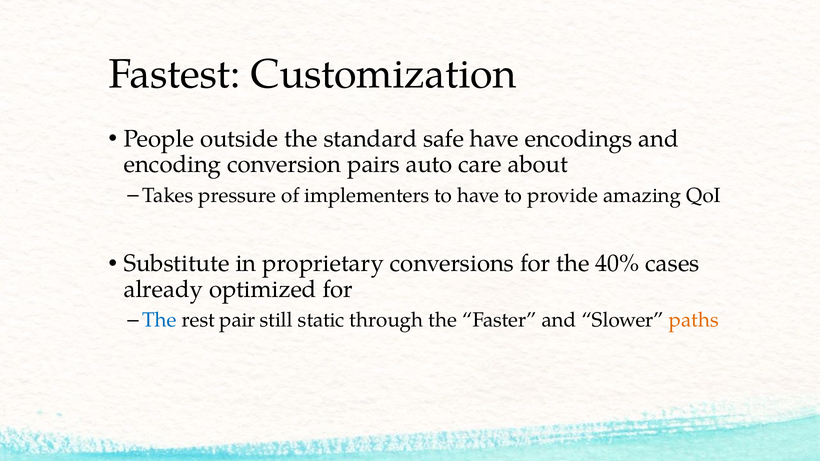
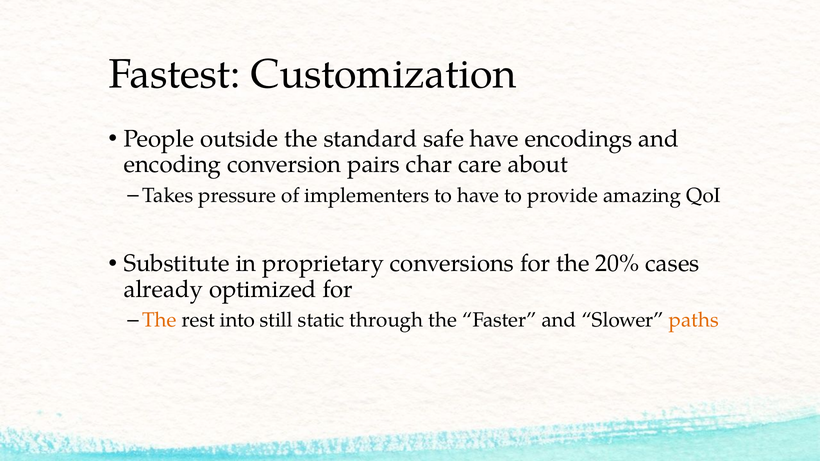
auto: auto -> char (429, 165)
40%: 40% -> 20% (617, 264)
The colour: blue -> orange (160, 320)
pair: pair -> into (237, 320)
